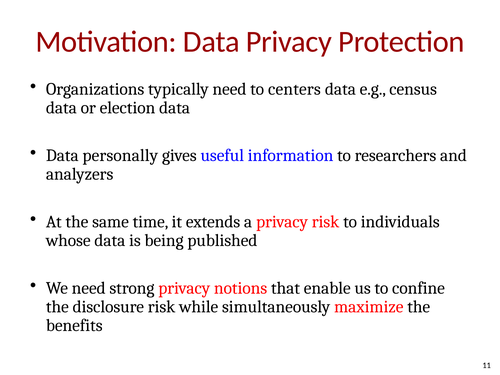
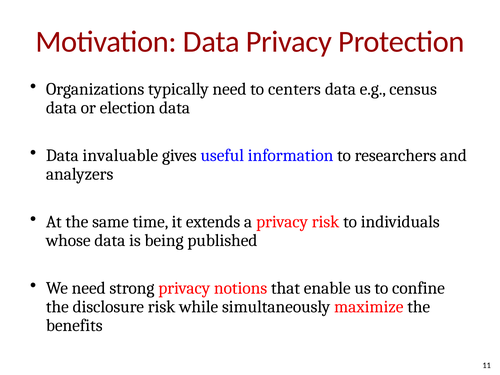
personally: personally -> invaluable (120, 155)
